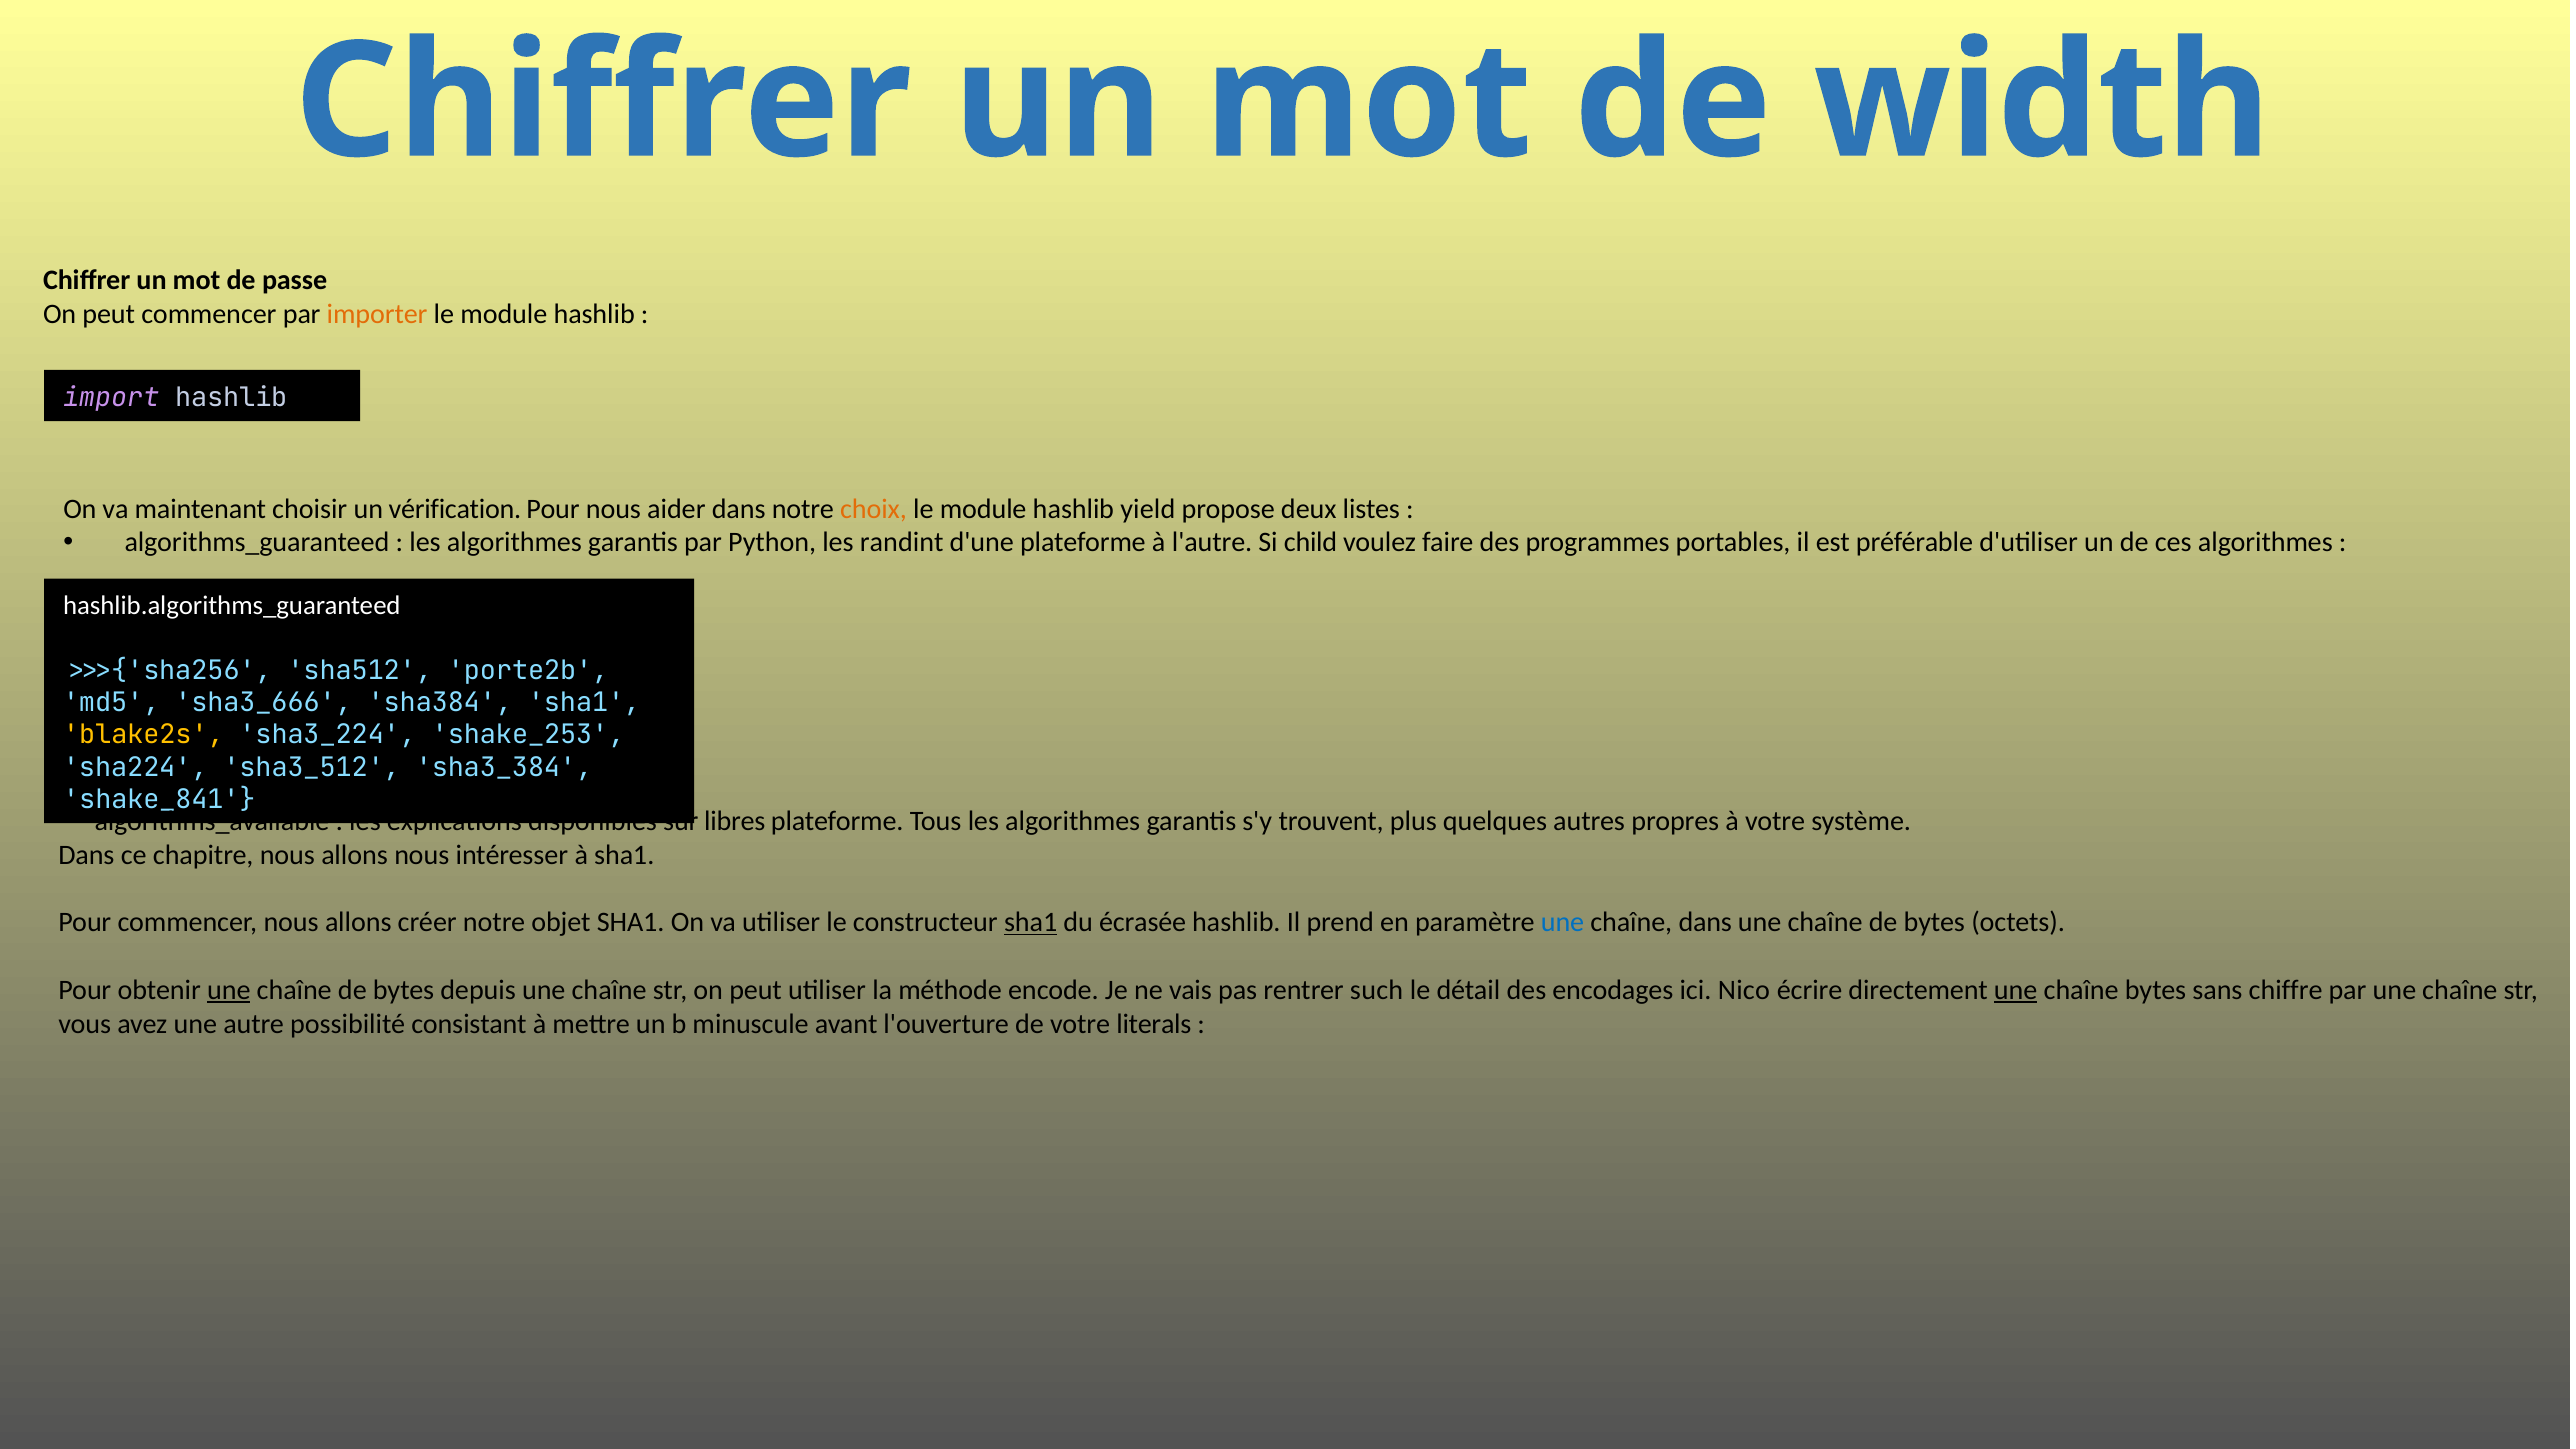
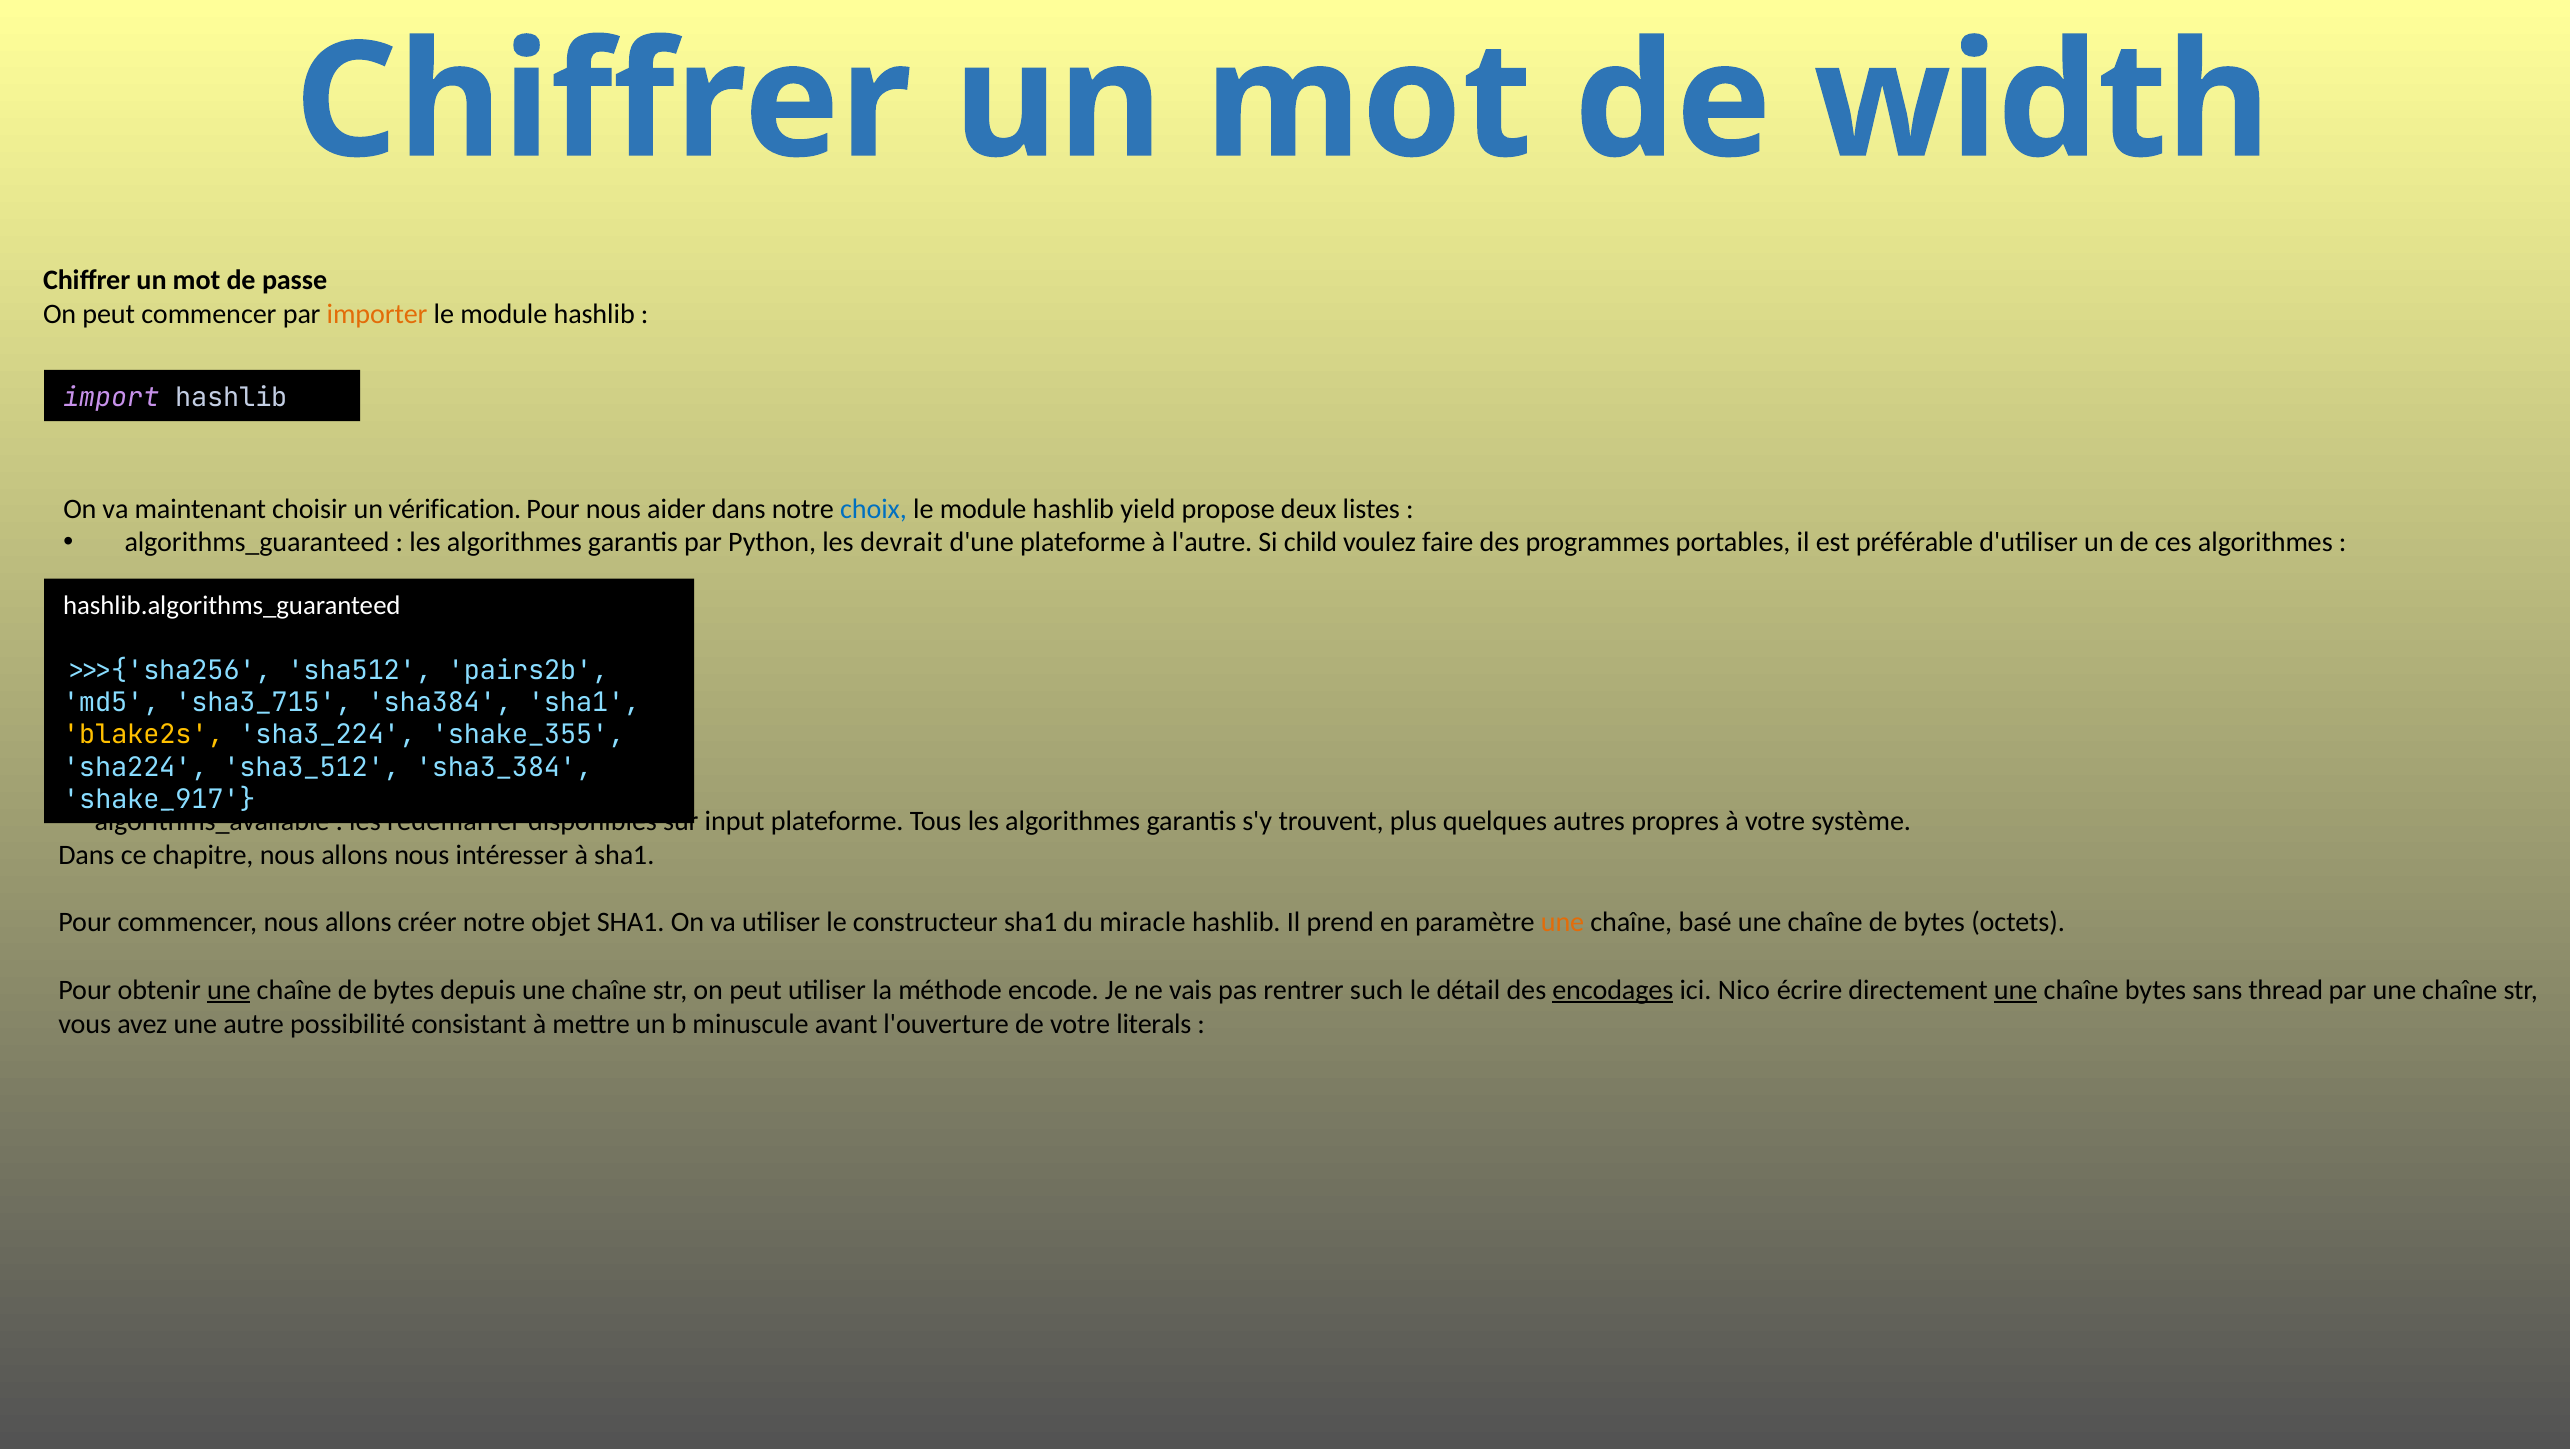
choix colour: orange -> blue (873, 509)
randint: randint -> devrait (902, 543)
porte2b: porte2b -> pairs2b (528, 671)
sha3_666: sha3_666 -> sha3_715 (263, 703)
shake_253: shake_253 -> shake_355 (528, 735)
shake_841: shake_841 -> shake_917 (159, 800)
explications: explications -> redémarrer (454, 821)
libres: libres -> input (735, 821)
sha1 underline: present -> none (1031, 922)
écrasée: écrasée -> miracle (1142, 922)
une colour: blue -> orange (1563, 922)
chaîne dans: dans -> basé (1705, 922)
encodages underline: none -> present (1613, 990)
chiffre: chiffre -> thread (2286, 990)
